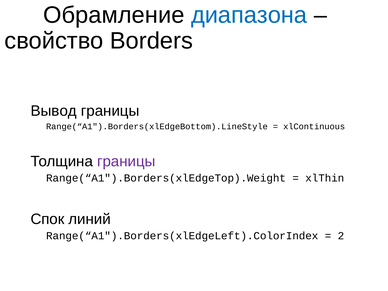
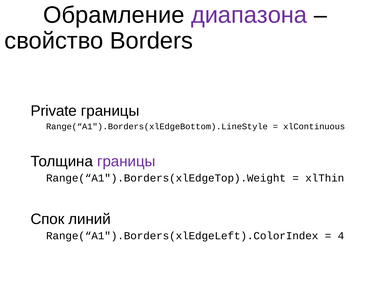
диапазона colour: blue -> purple (249, 15)
Вывод: Вывод -> Private (54, 111)
2: 2 -> 4 (341, 236)
